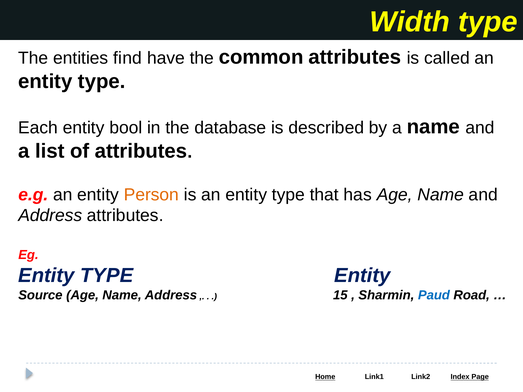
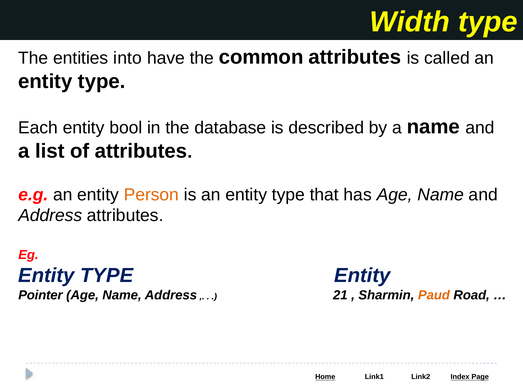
find: find -> into (128, 58)
Source: Source -> Pointer (40, 295)
15: 15 -> 21 (340, 295)
Paud colour: blue -> orange (434, 295)
